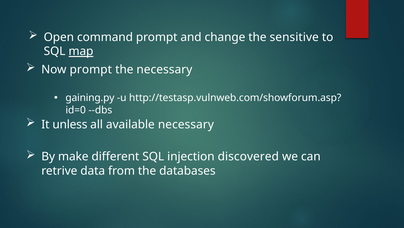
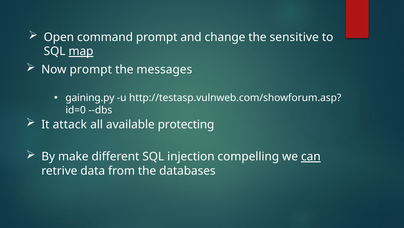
the necessary: necessary -> messages (164, 69)
unless: unless -> attack (70, 124)
available necessary: necessary -> protecting (186, 124)
discovered: discovered -> compelling (248, 156)
can underline: none -> present (311, 156)
